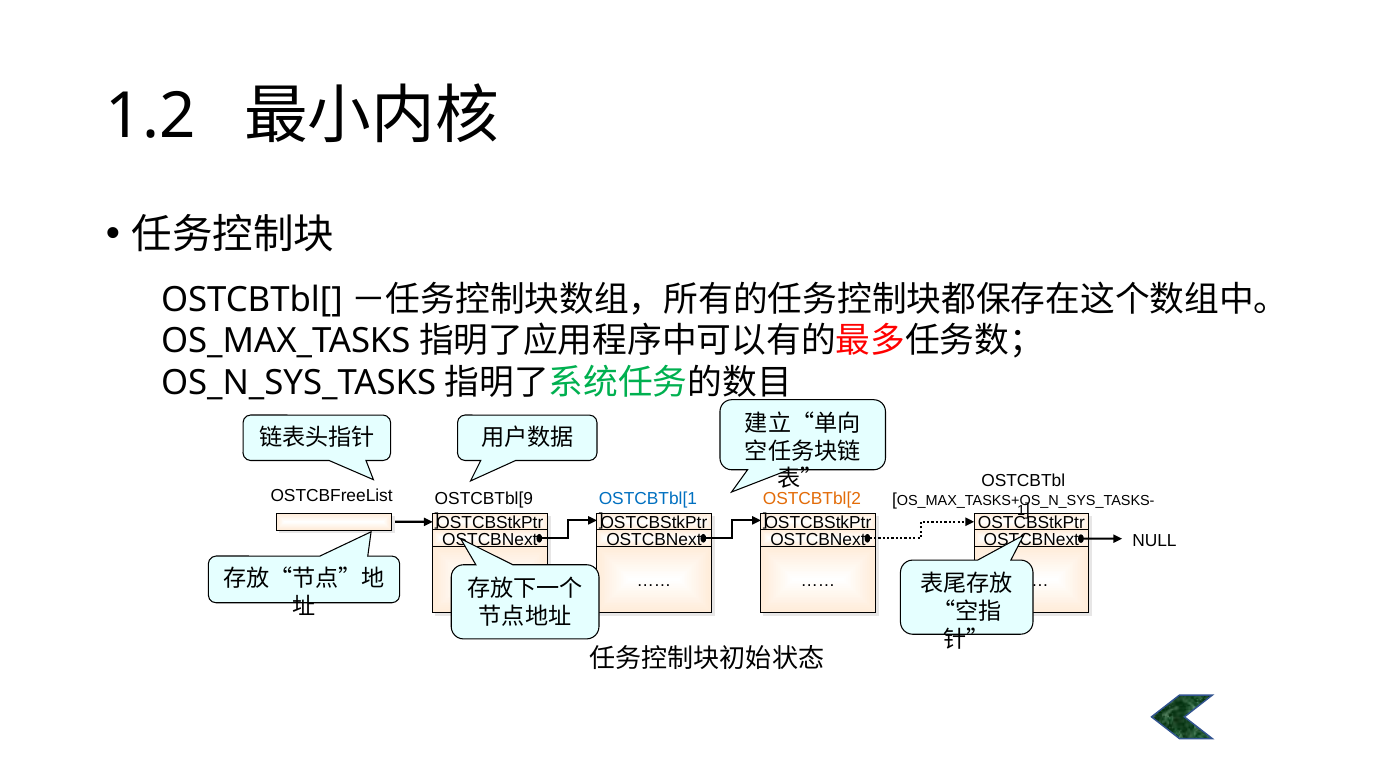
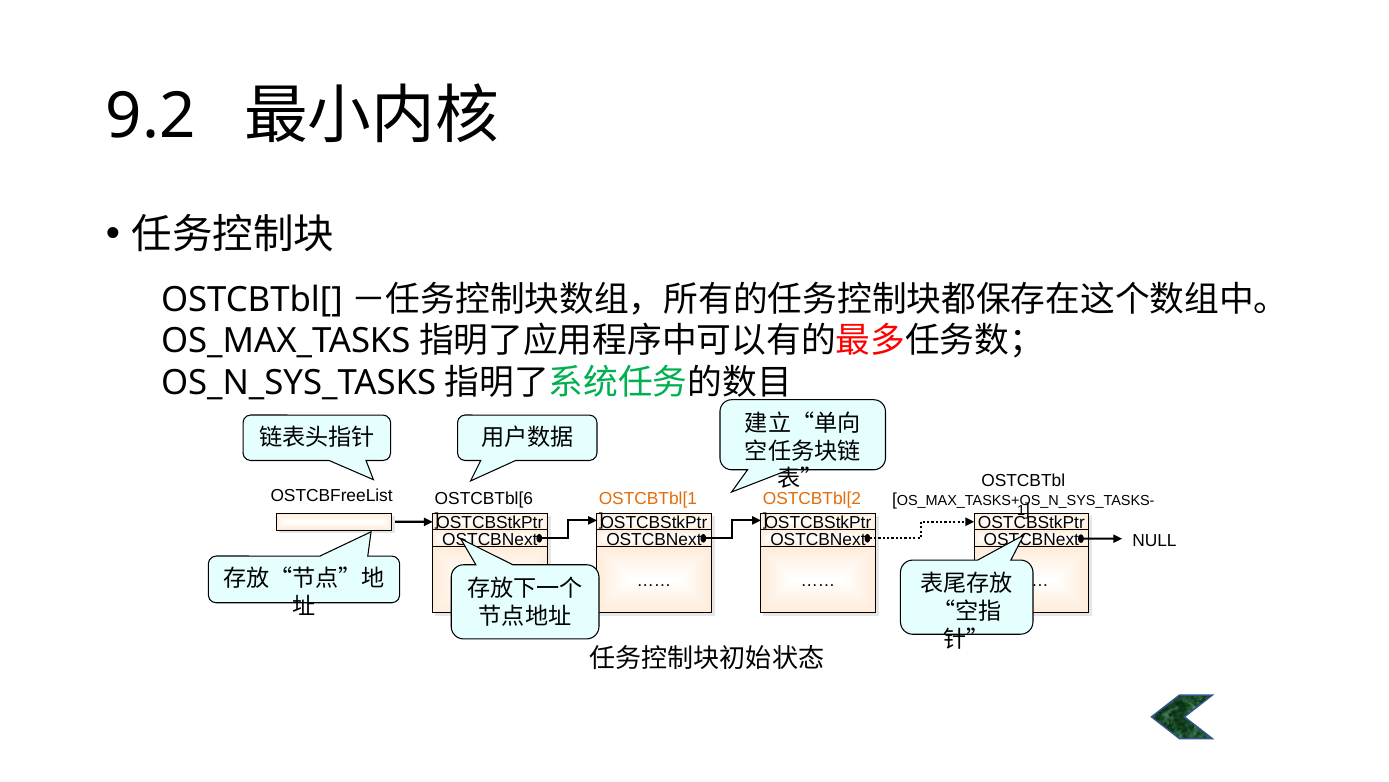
1.2: 1.2 -> 9.2 (151, 117)
OSTCBTbl[9: OSTCBTbl[9 -> OSTCBTbl[6 (484, 498)
OSTCBTbl[1 colour: blue -> orange (648, 498)
